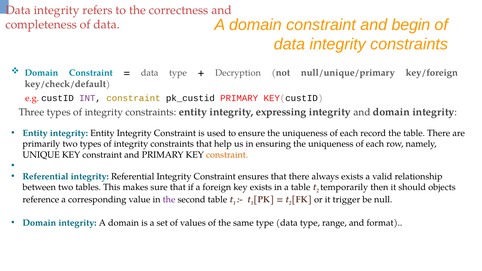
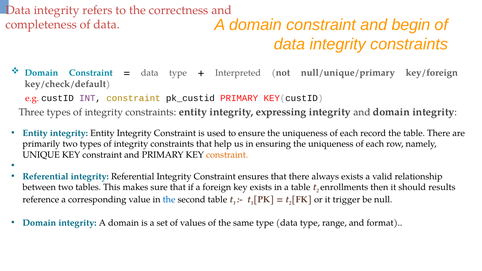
Decryption: Decryption -> Interpreted (238, 73)
temporarily: temporarily -> enrollments (344, 187)
objects: objects -> results (442, 187)
the colour: purple -> blue (169, 200)
